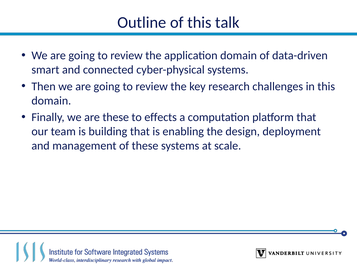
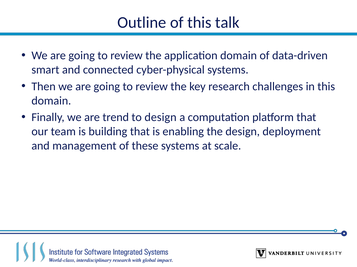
are these: these -> trend (116, 118)
to effects: effects -> design (161, 118)
